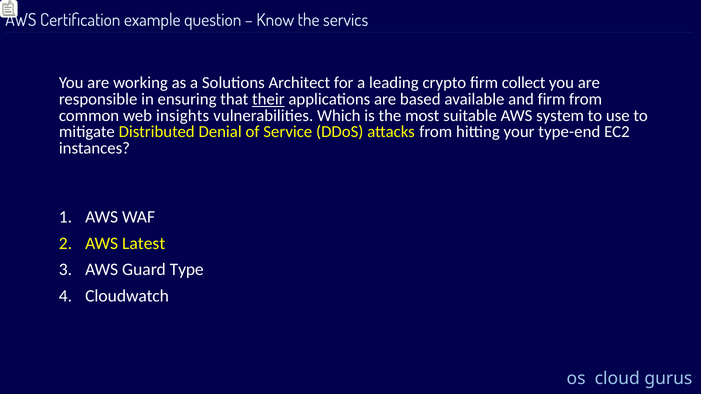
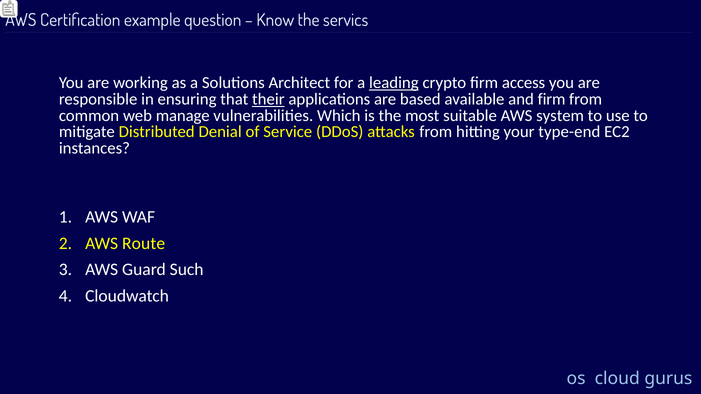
leading underline: none -> present (394, 83)
collect: collect -> access (524, 83)
insights: insights -> manage (183, 116)
Latest: Latest -> Route (144, 244)
Type: Type -> Such (187, 270)
